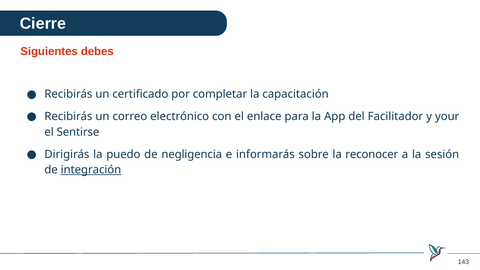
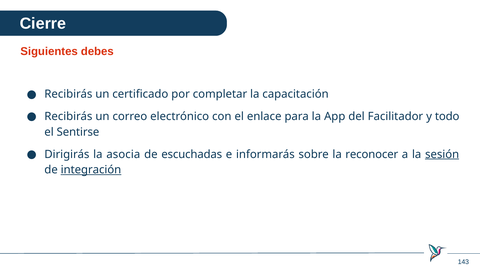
your: your -> todo (447, 116)
puedo: puedo -> asocia (123, 154)
negligencia: negligencia -> escuchadas (192, 154)
sesión underline: none -> present (442, 154)
